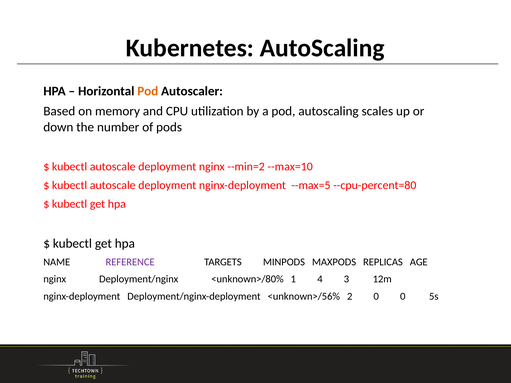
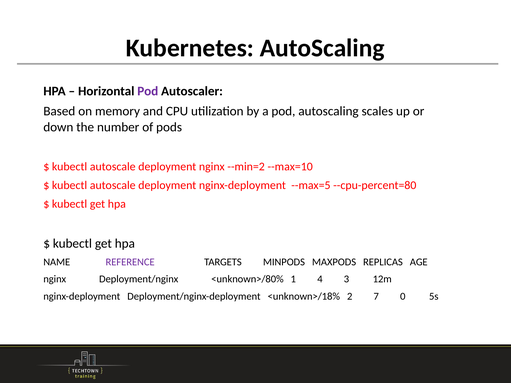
Pod colour: orange -> purple (148, 91)
<unknown>/56%: <unknown>/56% -> <unknown>/18% (304, 296)
2 0: 0 -> 7 (376, 296)
